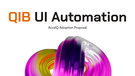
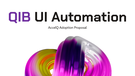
QIB colour: orange -> purple (19, 17)
